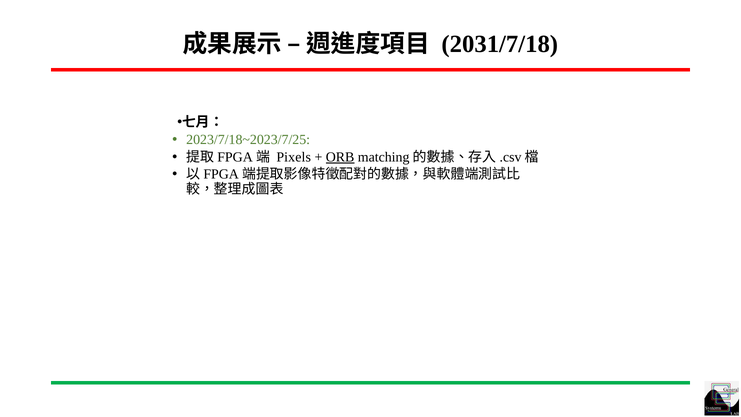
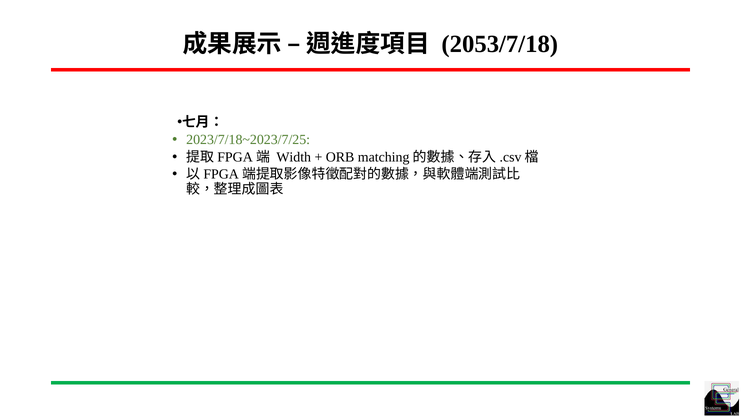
2031/7/18: 2031/7/18 -> 2053/7/18 (500, 44)
Pixels: Pixels -> Width (294, 157)
ORB underline: present -> none (340, 157)
